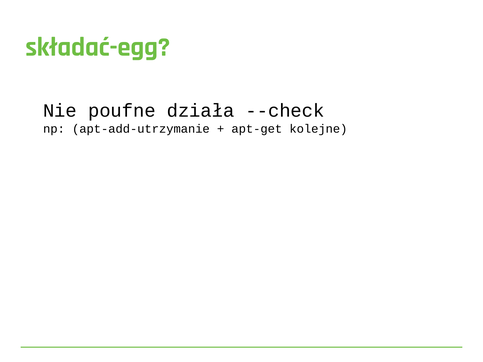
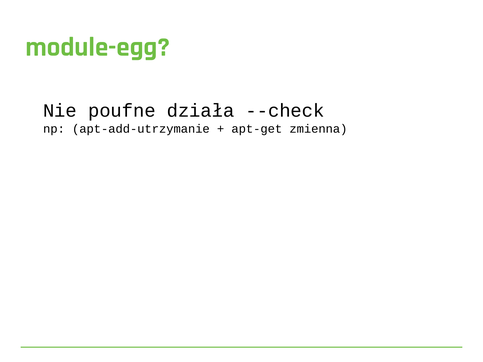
składać-egg: składać-egg -> module-egg (98, 47)
kolejne: kolejne -> zmienna (318, 129)
